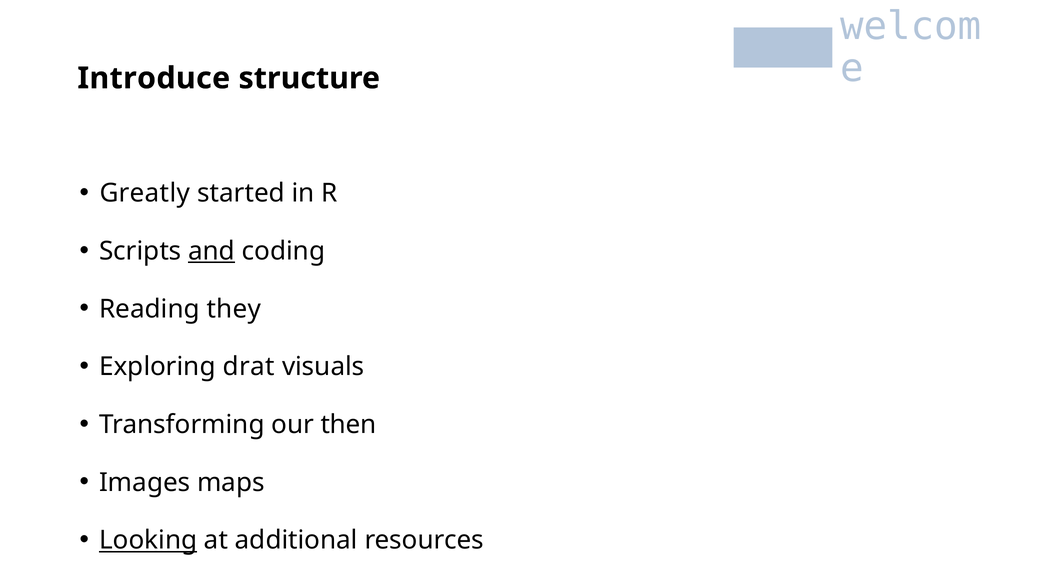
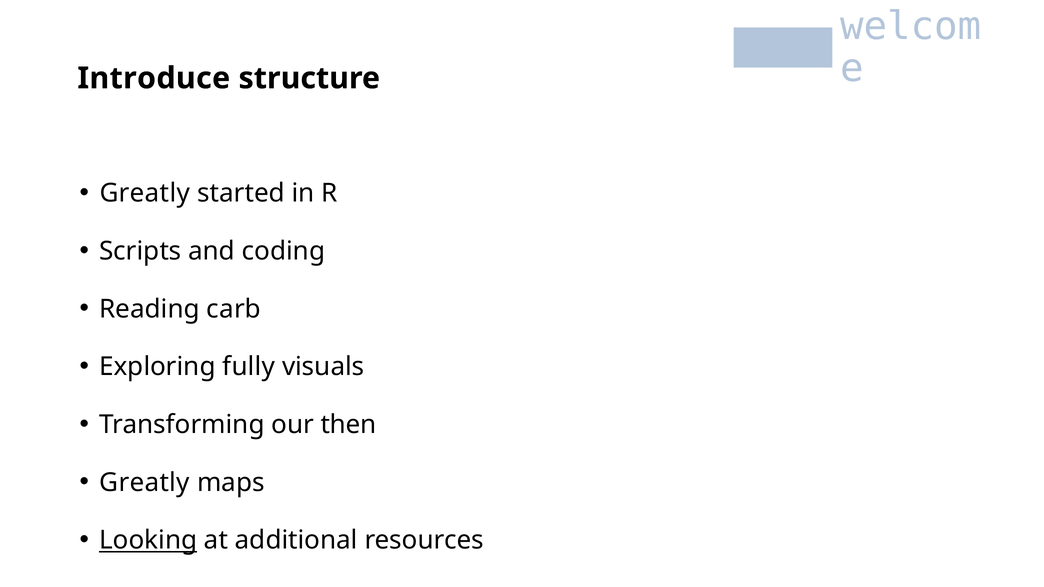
and underline: present -> none (212, 251)
they: they -> carb (234, 309)
drat: drat -> fully (249, 367)
Images: Images -> Greatly (145, 483)
